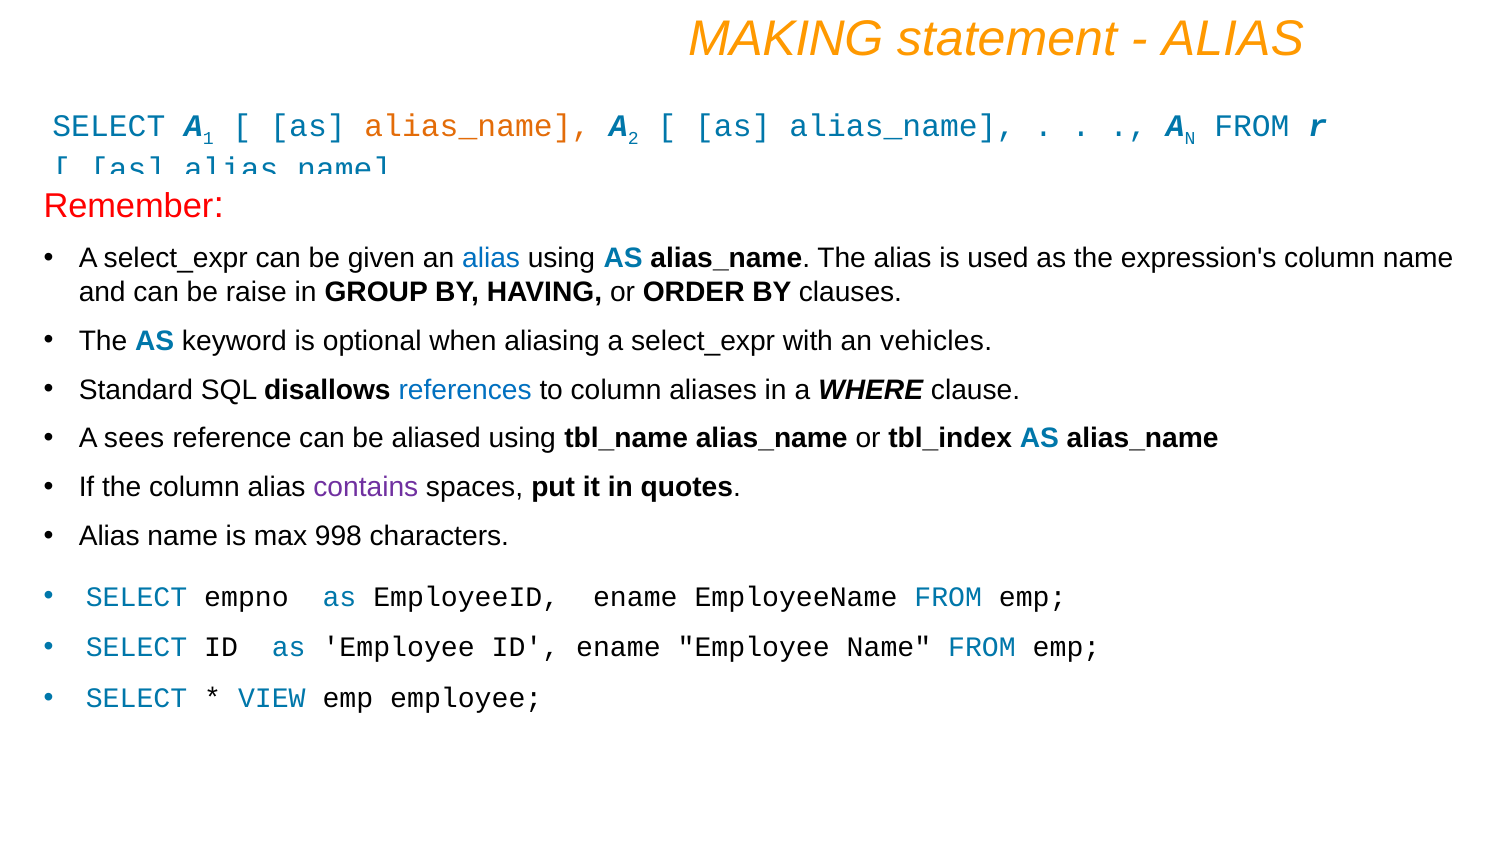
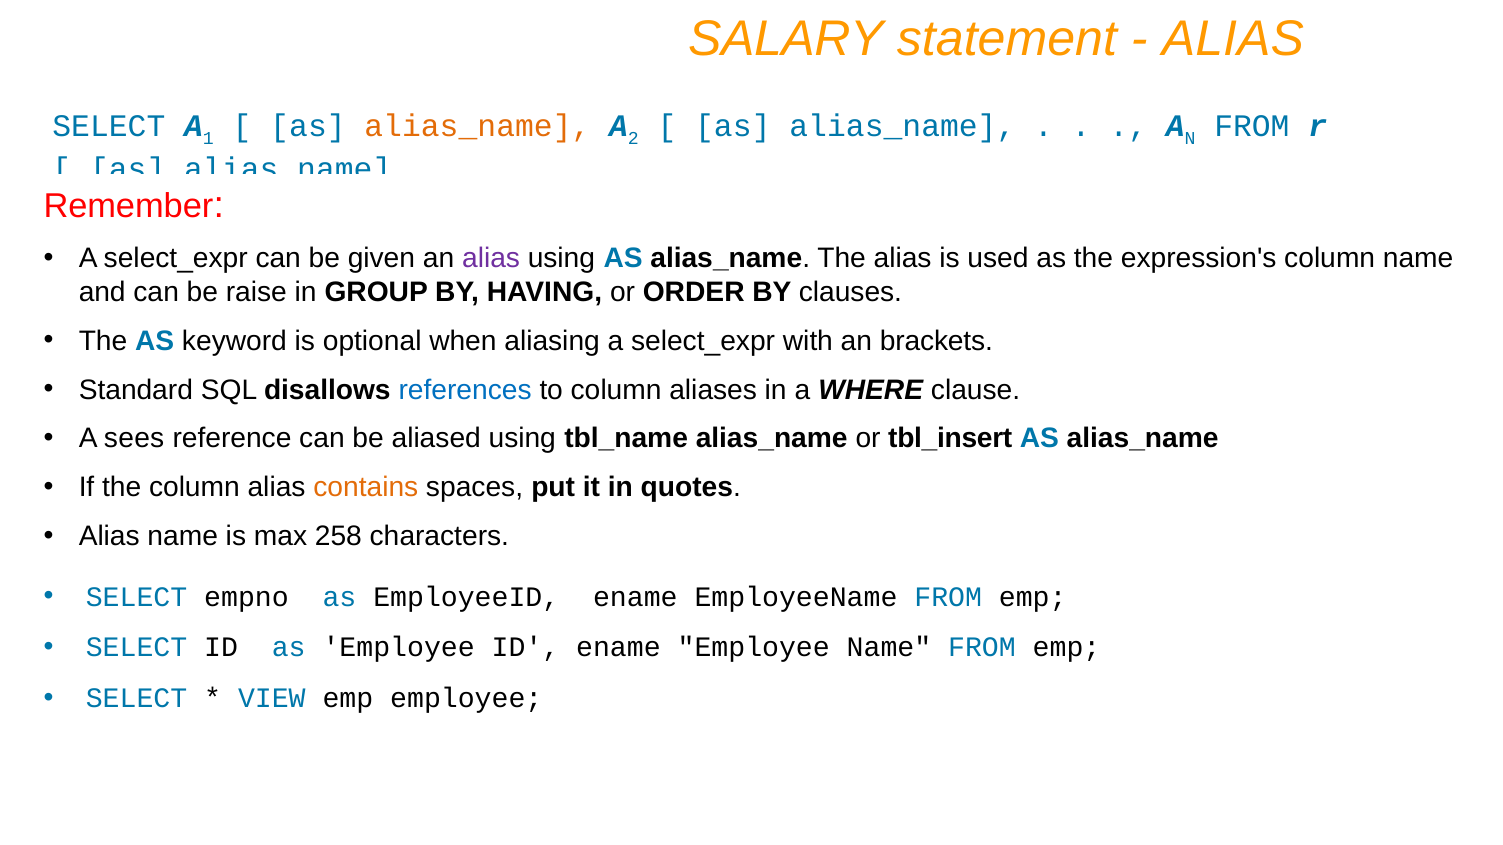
MAKING: MAKING -> SALARY (786, 39)
alias colour: blue -> purple (491, 259)
vehicles: vehicles -> brackets (936, 341)
tbl_index: tbl_index -> tbl_insert (950, 439)
contains colour: purple -> orange (366, 488)
998: 998 -> 258 (338, 537)
